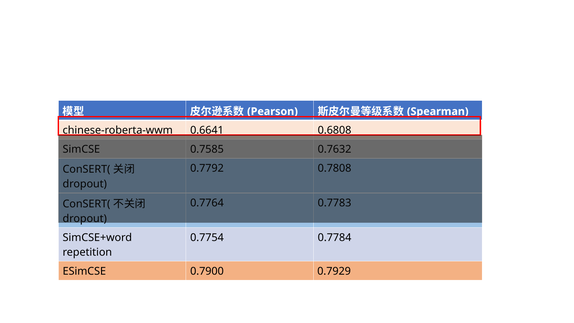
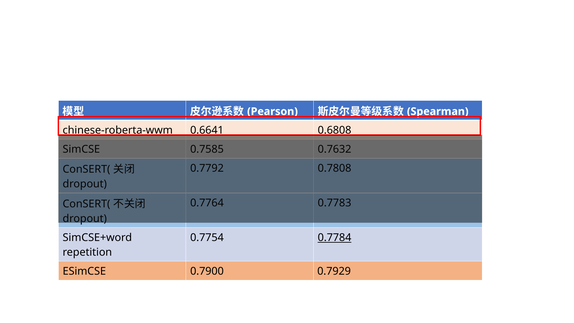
0.7784 underline: none -> present (335, 238)
